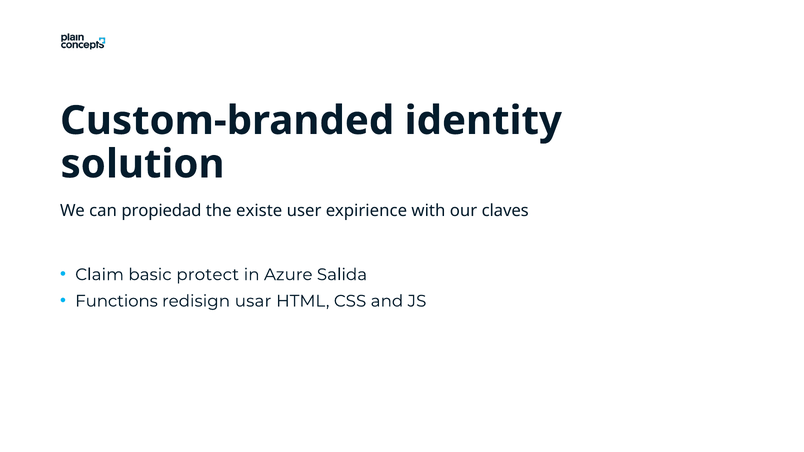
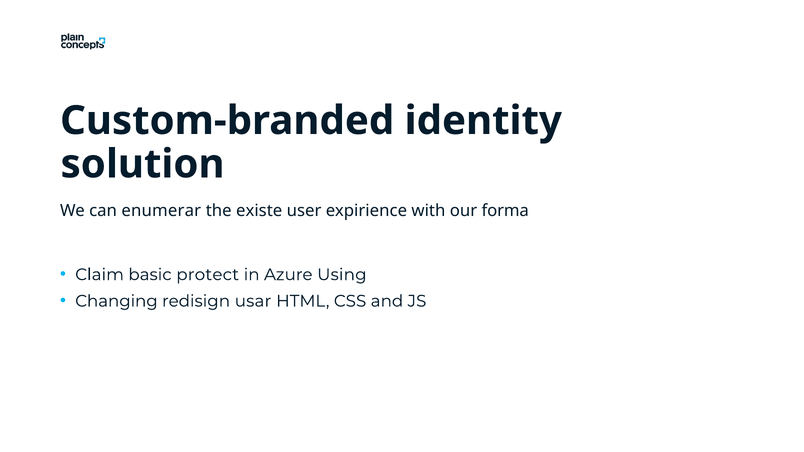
propiedad: propiedad -> enumerar (161, 211)
claves: claves -> forma (505, 211)
Salida: Salida -> Using (342, 275)
Functions: Functions -> Changing (116, 301)
